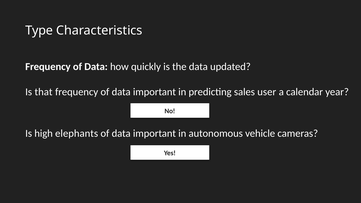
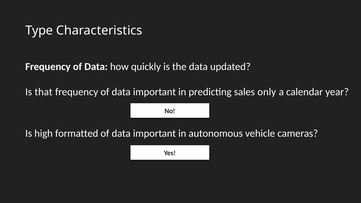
user: user -> only (267, 92)
elephants: elephants -> formatted (77, 133)
